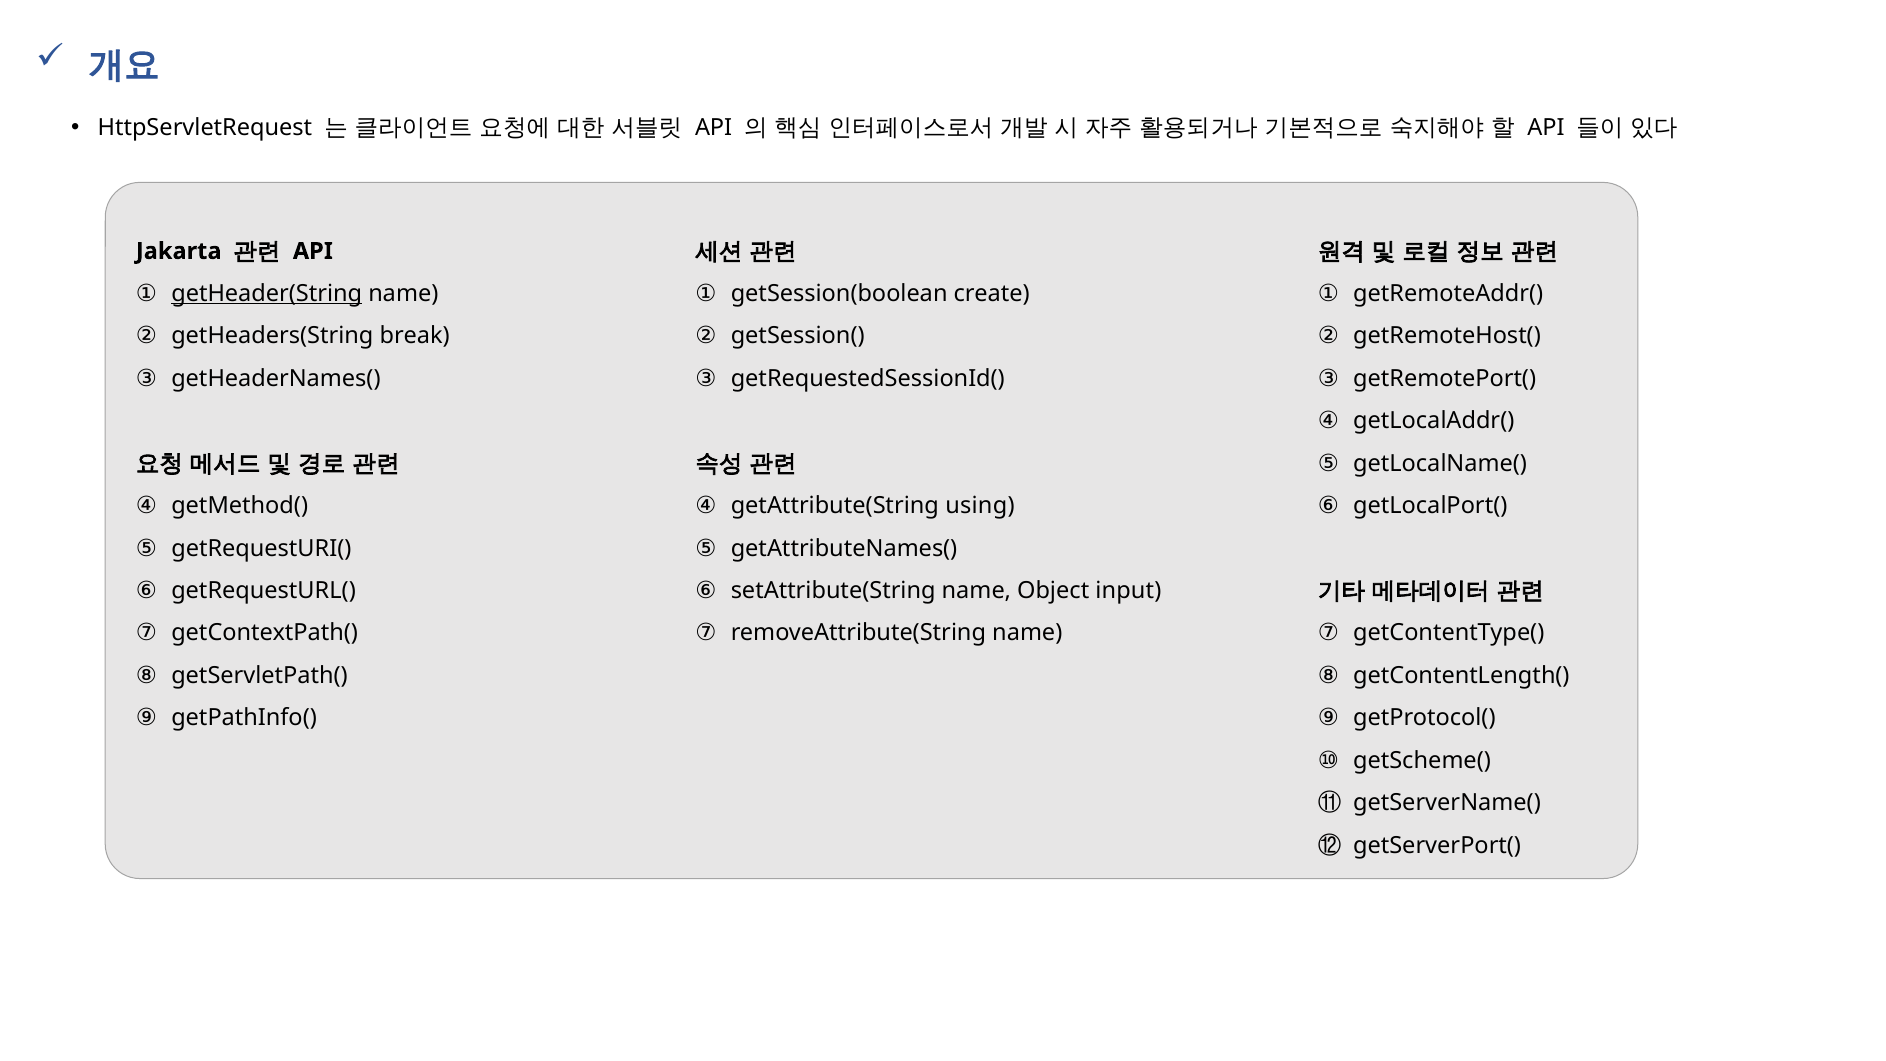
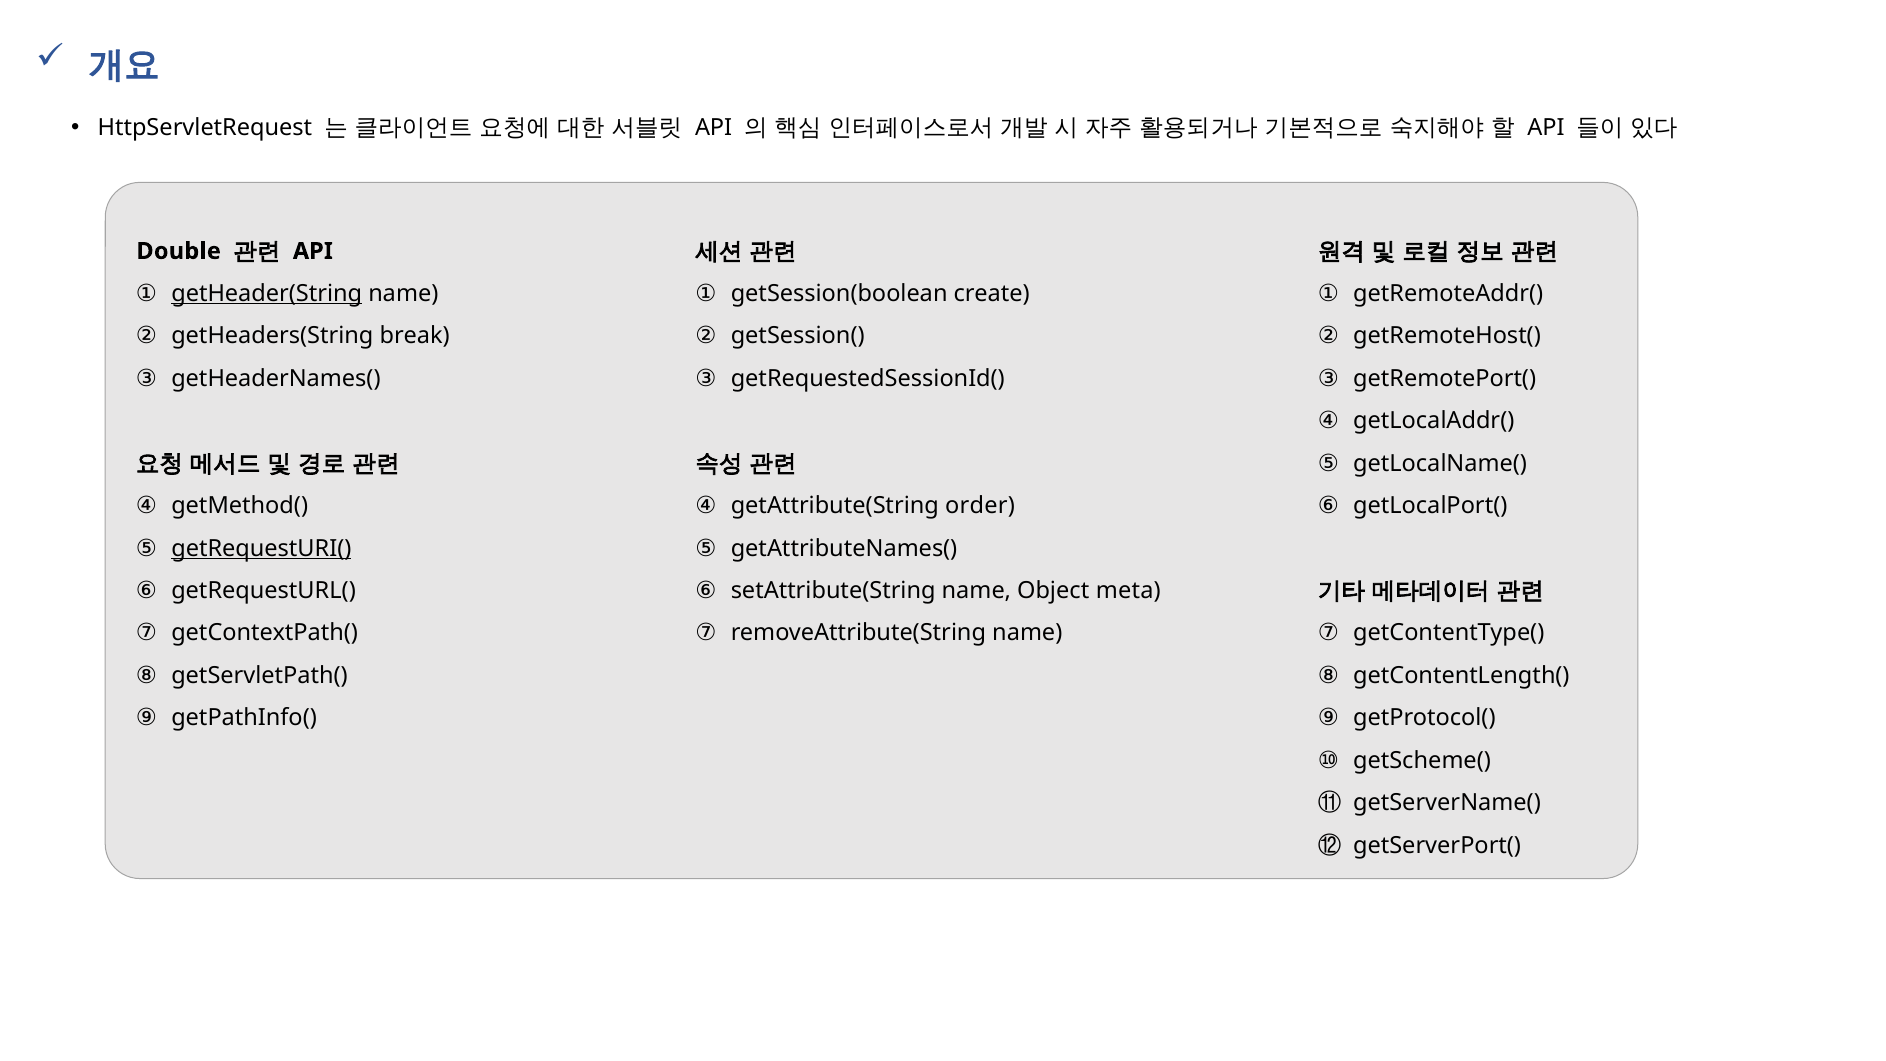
Jakarta: Jakarta -> Double (179, 251)
using: using -> order (980, 506)
getRequestURI( underline: none -> present (261, 548)
input: input -> meta (1128, 591)
